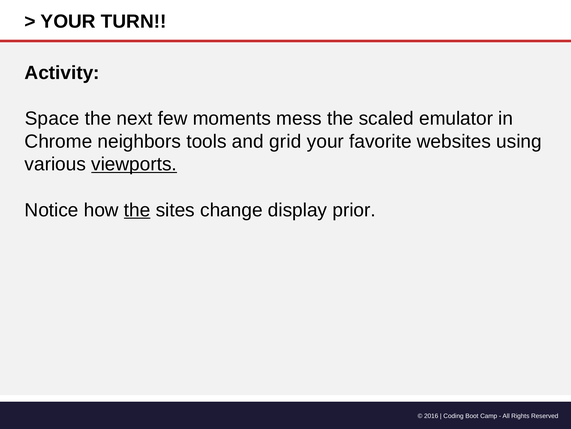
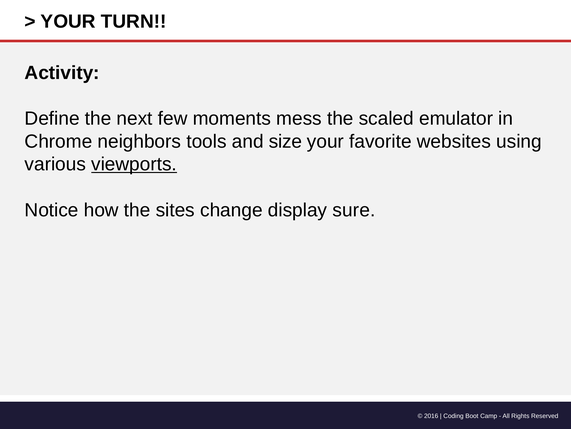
Space: Space -> Define (52, 118)
grid: grid -> size (285, 141)
the underline: present -> none (137, 210)
prior: prior -> sure (354, 210)
